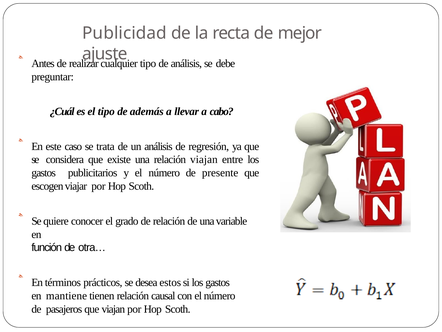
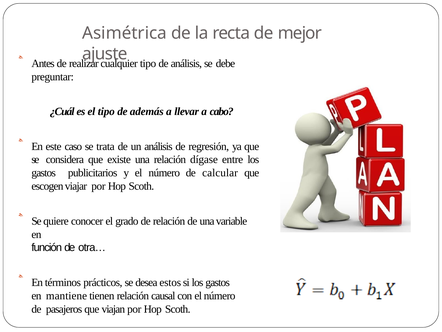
Publicidad: Publicidad -> Asimétrica (125, 33)
relación viajan: viajan -> dígase (204, 159)
presente: presente -> calcular (220, 173)
